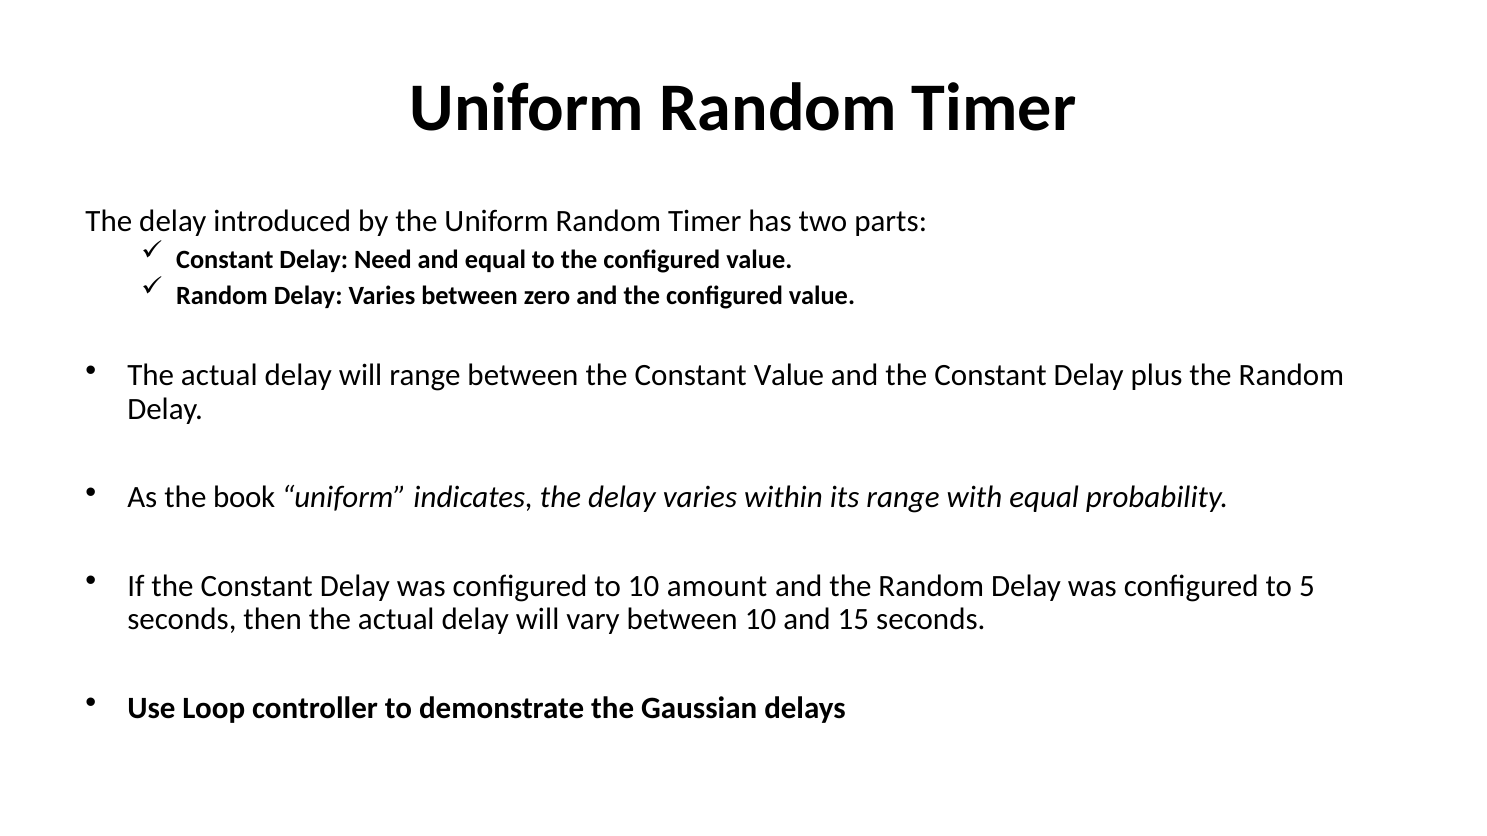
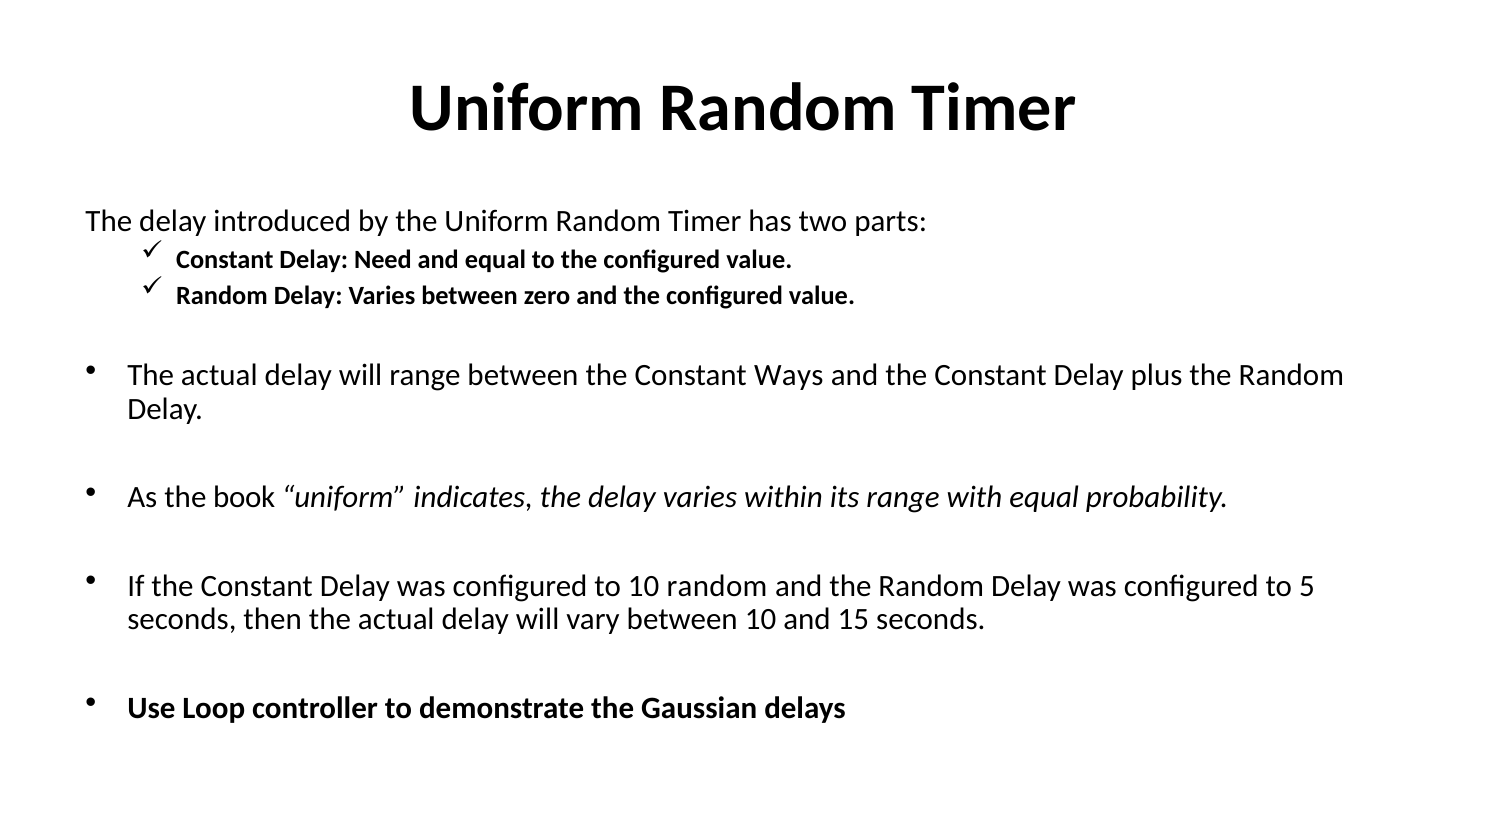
Constant Value: Value -> Ways (789, 376)
10 amount: amount -> random (717, 586)
